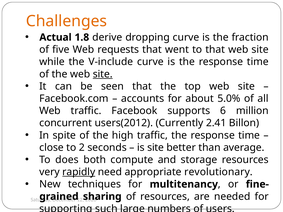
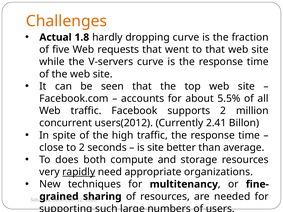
derive: derive -> hardly (107, 37)
V-include: V-include -> V-servers (111, 62)
site underline: present -> none (103, 74)
5.0%: 5.0% -> 5.5% (229, 99)
supports 6: 6 -> 2 (223, 111)
revolutionary: revolutionary -> organizations (219, 172)
